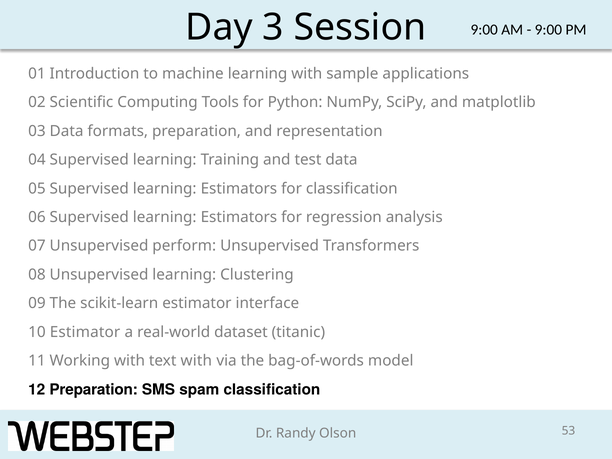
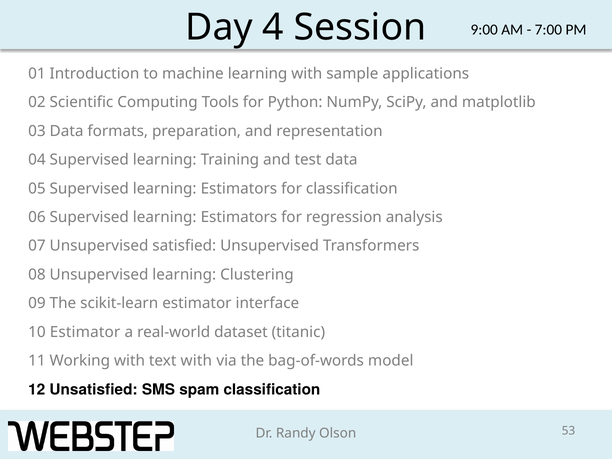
3: 3 -> 4 (273, 28)
9:00: 9:00 -> 7:00 (548, 30)
perform: perform -> satisfied (184, 246)
12 Preparation: Preparation -> Unsatisfied (94, 390)
